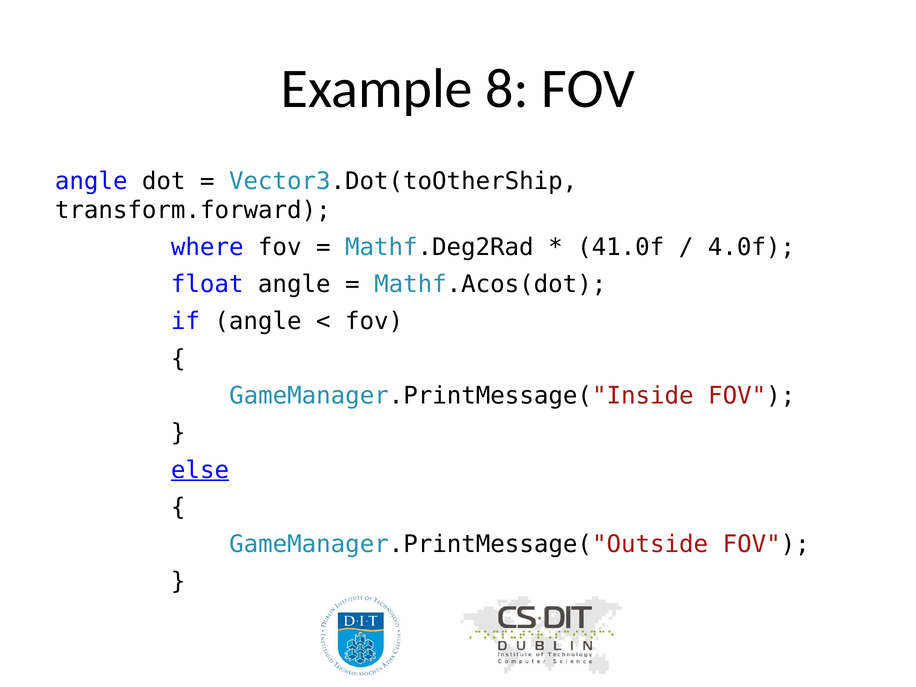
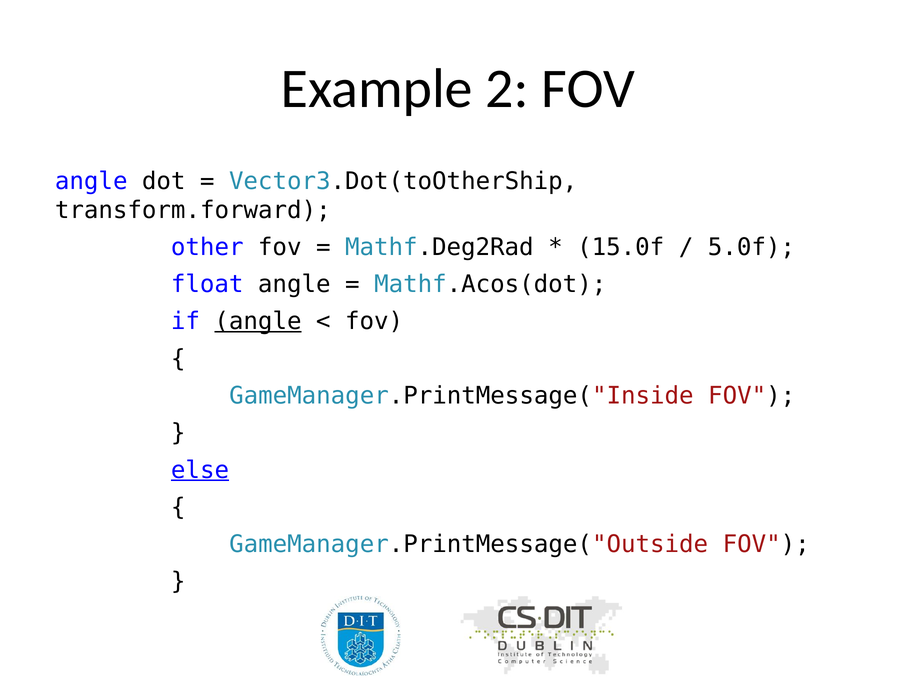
8: 8 -> 2 (507, 89)
where: where -> other (207, 247)
41.0f: 41.0f -> 15.0f (621, 247)
4.0f: 4.0f -> 5.0f (751, 247)
angle underline: none -> present (258, 321)
